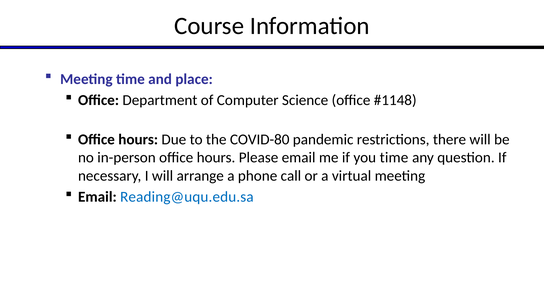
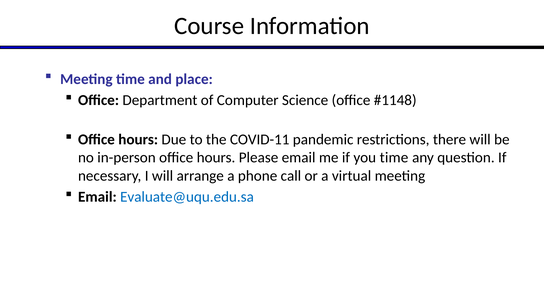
COVID-80: COVID-80 -> COVID-11 (260, 139)
Reading@uqu.edu.sa: Reading@uqu.edu.sa -> Evaluate@uqu.edu.sa (187, 197)
